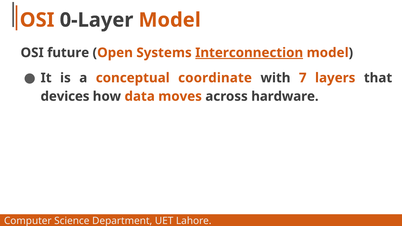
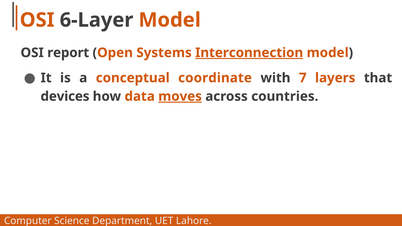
0‑Layer: 0‑Layer -> 6‑Layer (97, 20)
future: future -> report (68, 53)
moves underline: none -> present (180, 96)
hardware: hardware -> countries (285, 96)
